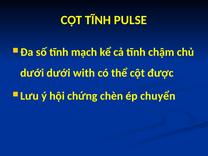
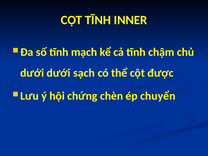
PULSE: PULSE -> INNER (131, 20)
with: with -> sạch (84, 73)
